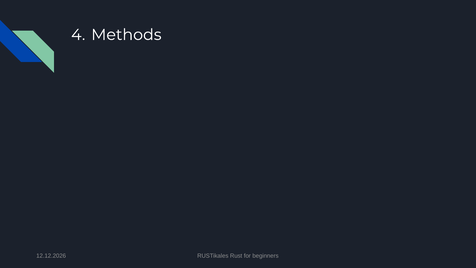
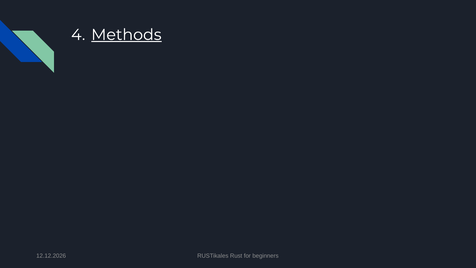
Methods underline: none -> present (126, 35)
